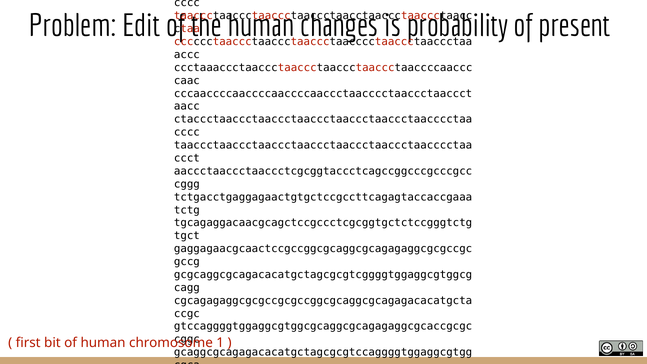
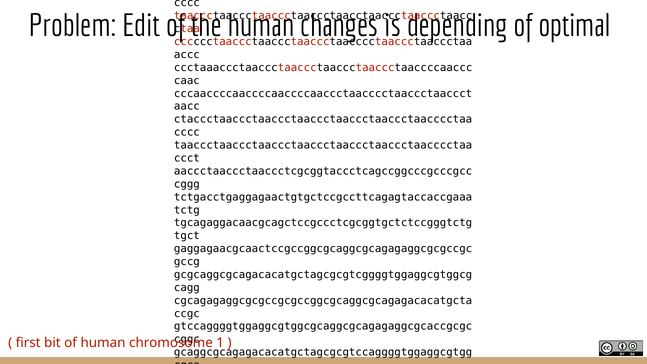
probability: probability -> depending (458, 26)
present: present -> optimal (575, 26)
